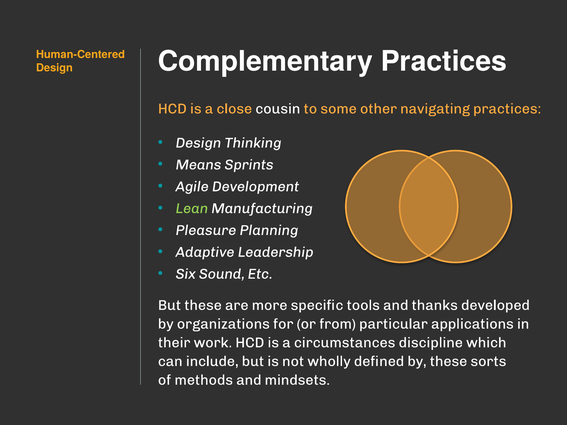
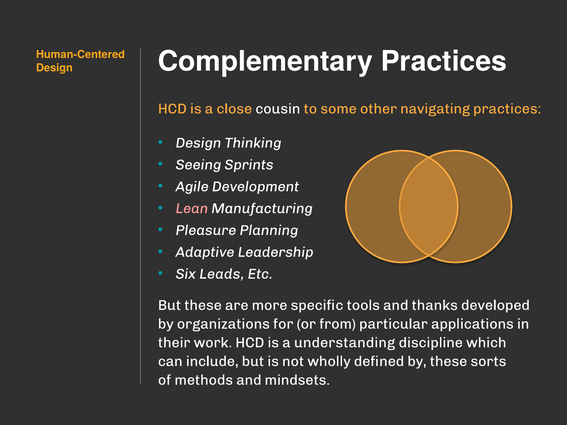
Means: Means -> Seeing (198, 165)
Lean colour: light green -> pink (192, 209)
Sound: Sound -> Leads (222, 274)
circumstances: circumstances -> understanding (345, 343)
